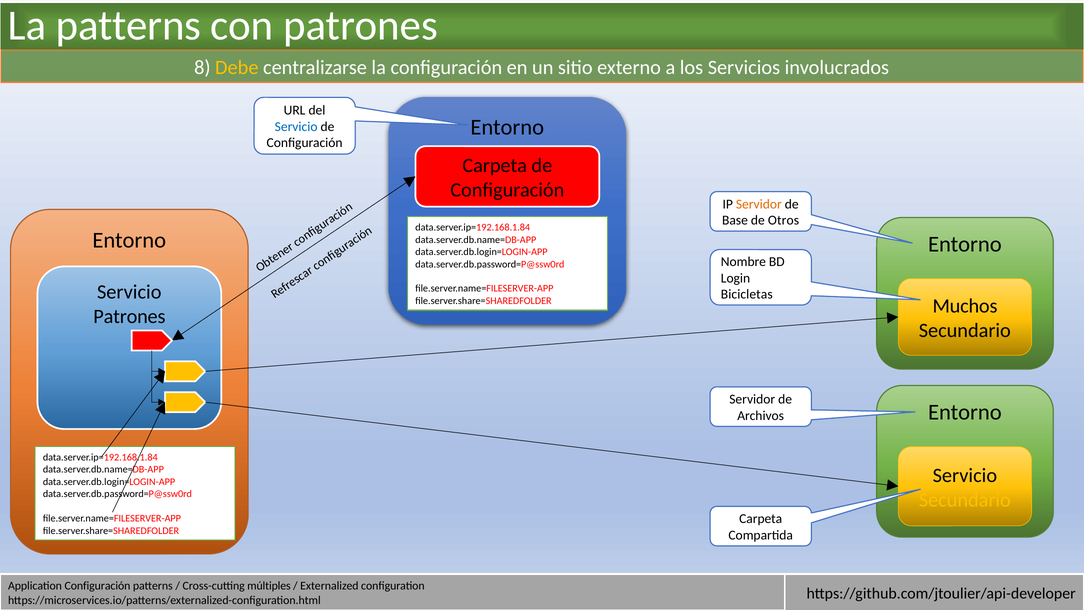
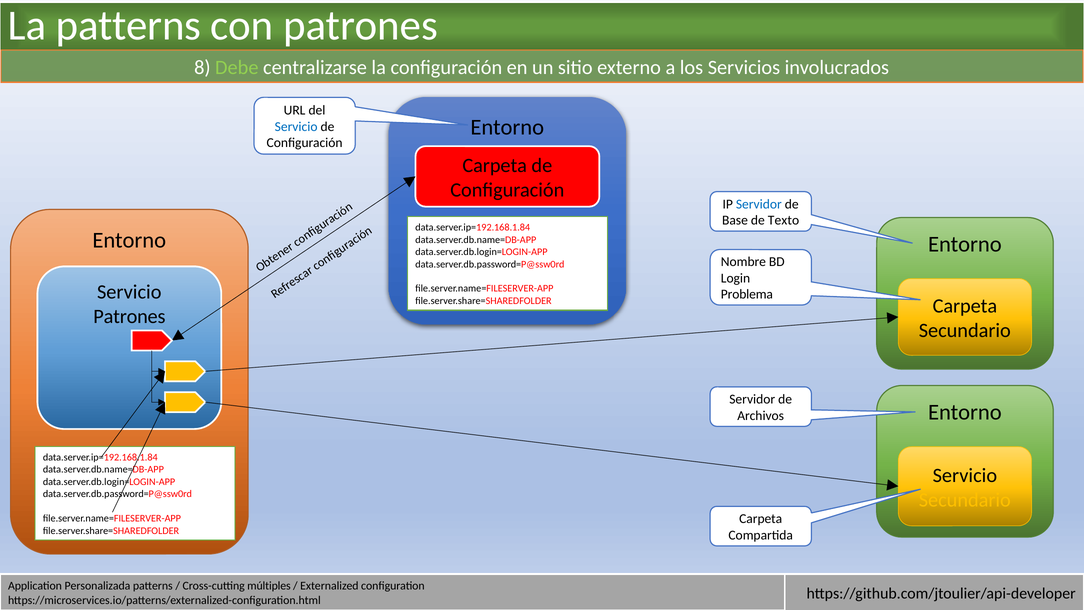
Debe colour: yellow -> light green (237, 67)
Servidor colour: orange -> blue (759, 204)
Otros: Otros -> Texto (783, 220)
Bicicletas: Bicicletas -> Problema (747, 294)
Muchos: Muchos -> Carpeta (965, 306)
Application Configuración: Configuración -> Personalizada (97, 586)
